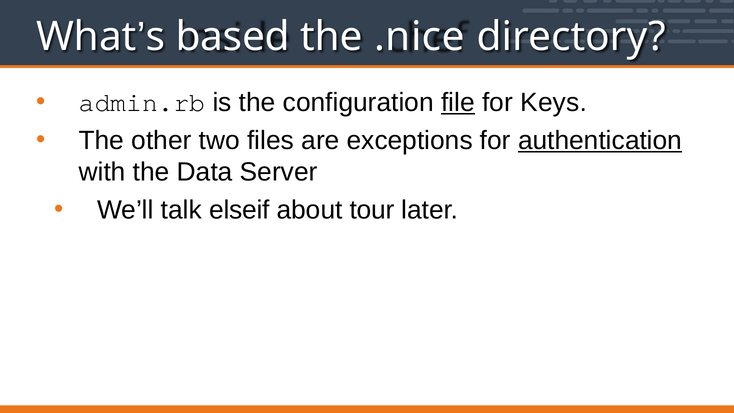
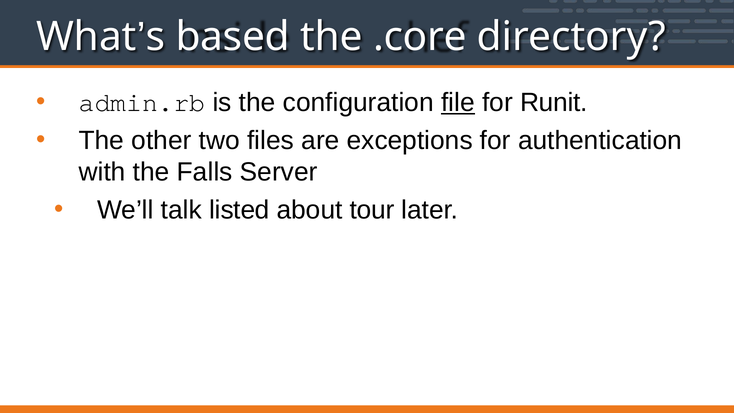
.nice: .nice -> .core (420, 37)
Keys: Keys -> Runit (554, 103)
authentication underline: present -> none (600, 140)
Data: Data -> Falls (205, 172)
elseif: elseif -> listed (239, 210)
